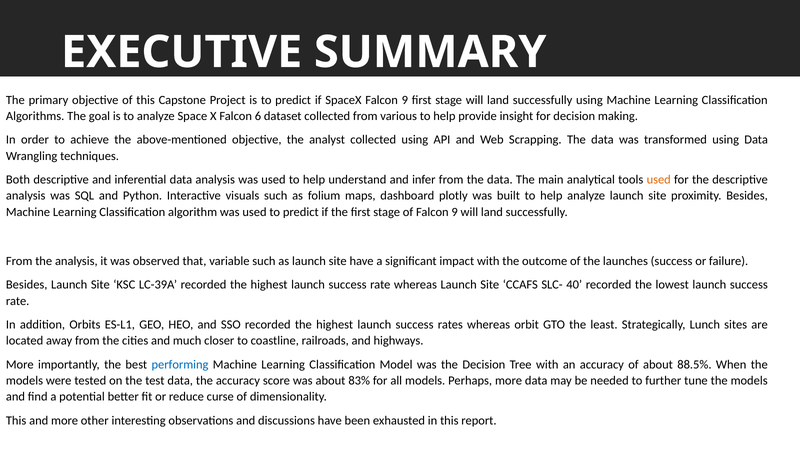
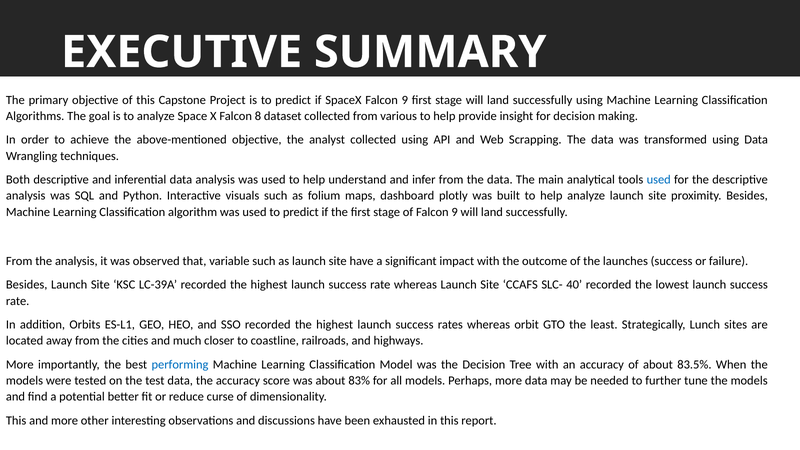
6: 6 -> 8 (258, 116)
used colour: orange -> blue (659, 180)
88.5%: 88.5% -> 83.5% (694, 364)
